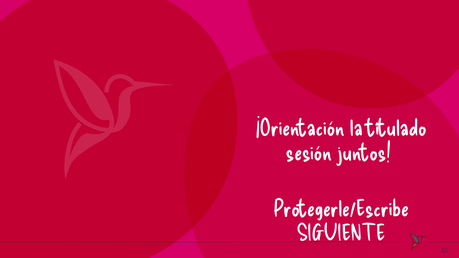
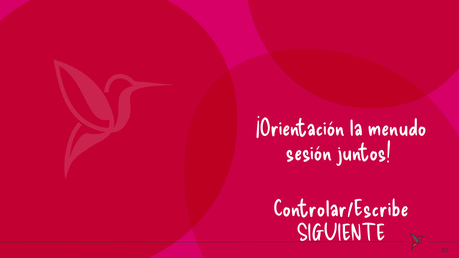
titulado: titulado -> menudo (397, 128)
Protegerle/Escribe: Protegerle/Escribe -> Controlar/Escribe (341, 209)
